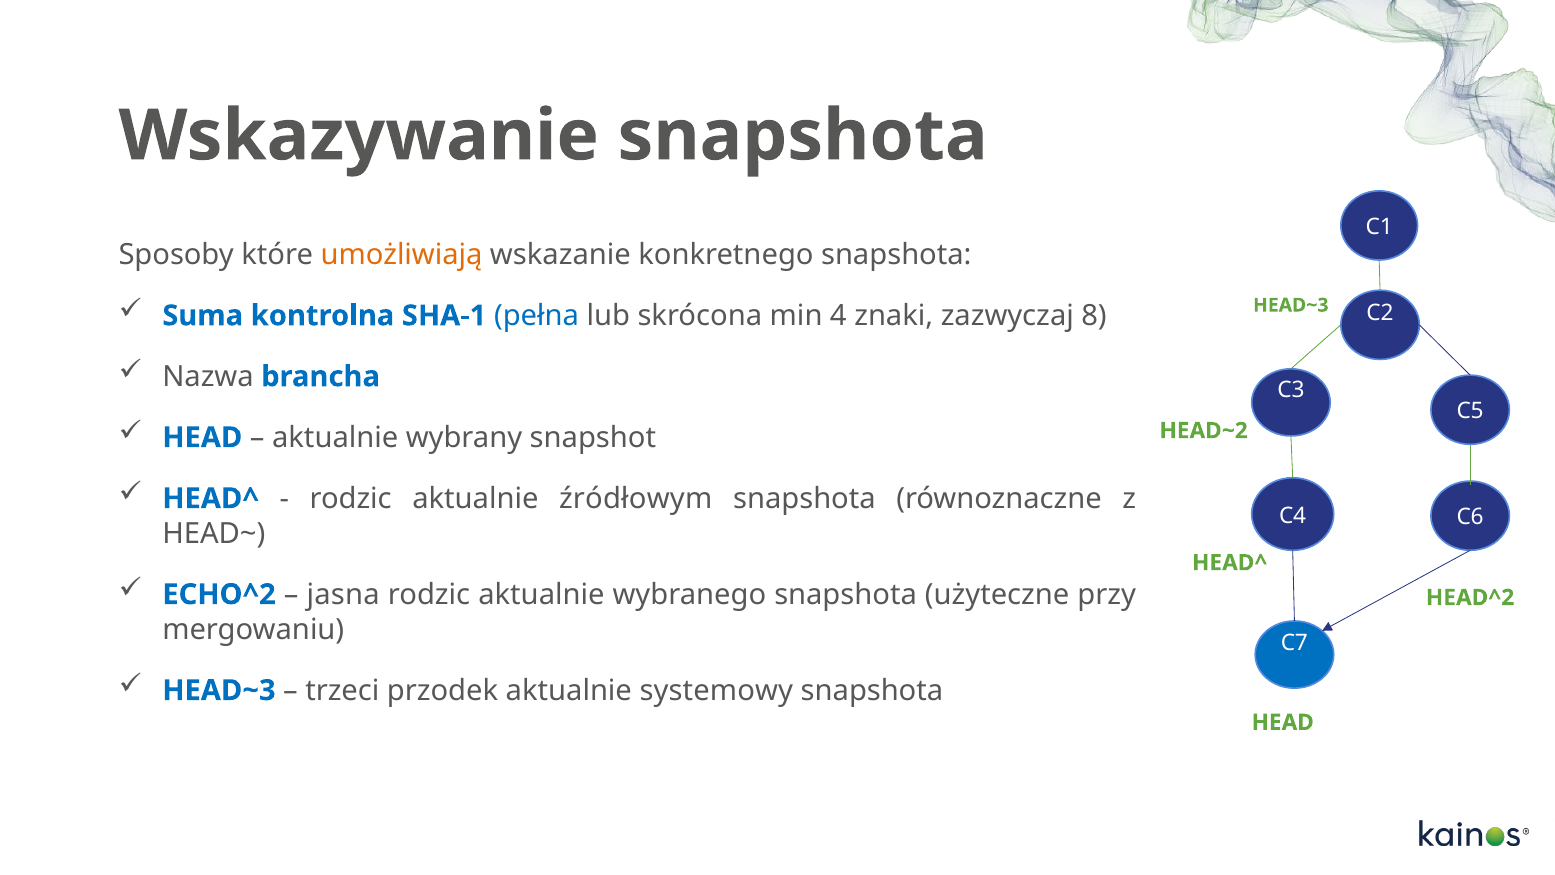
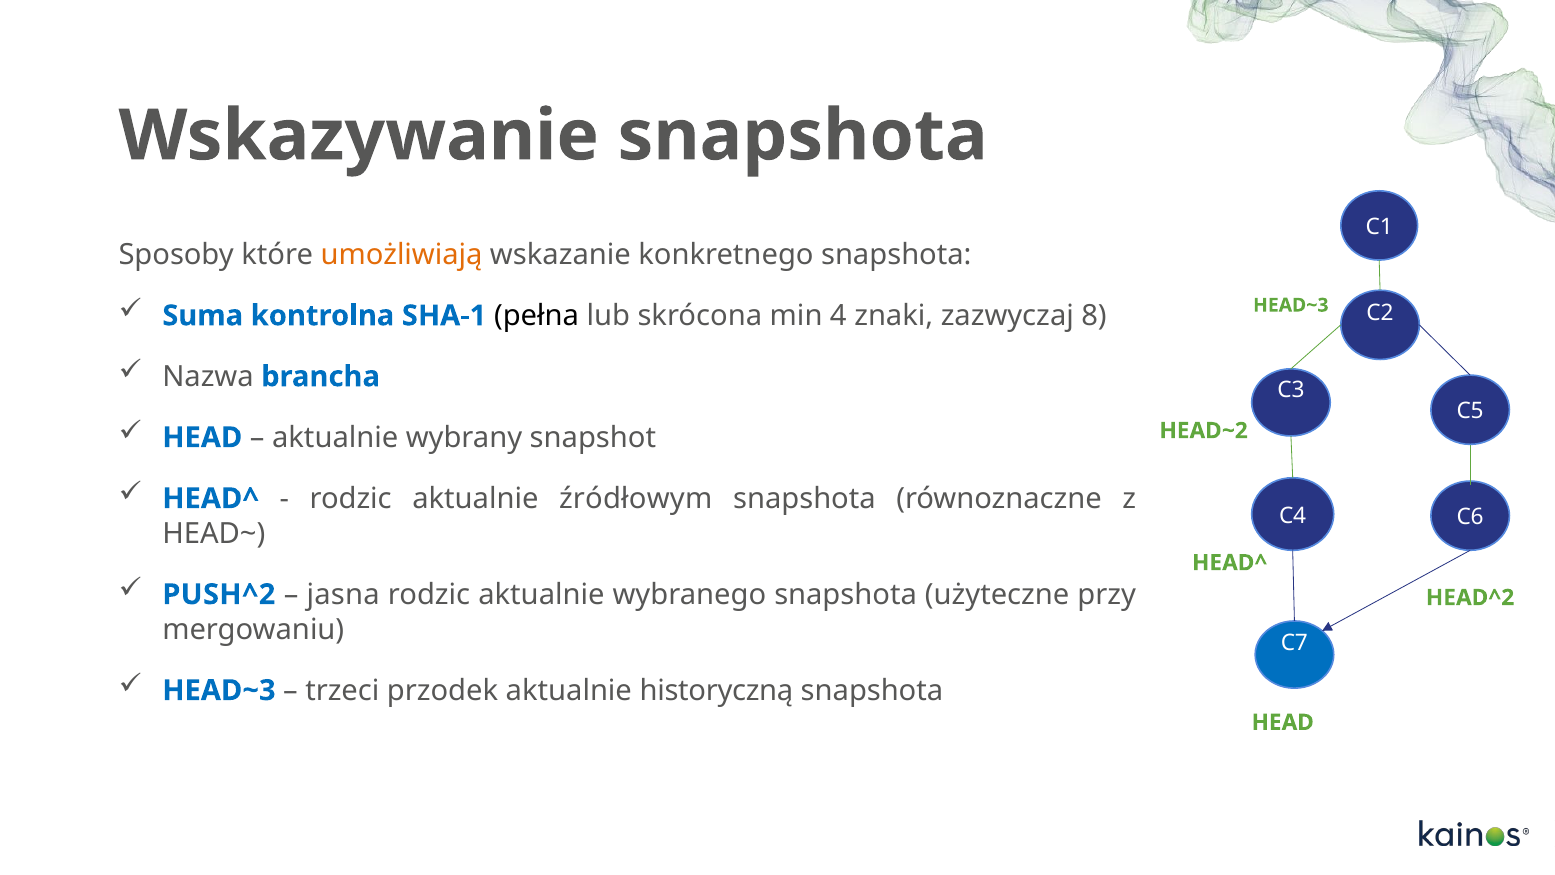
pełna colour: blue -> black (537, 316)
ECHO^2: ECHO^2 -> PUSH^2 (219, 594)
systemowy: systemowy -> historyczną (716, 690)
